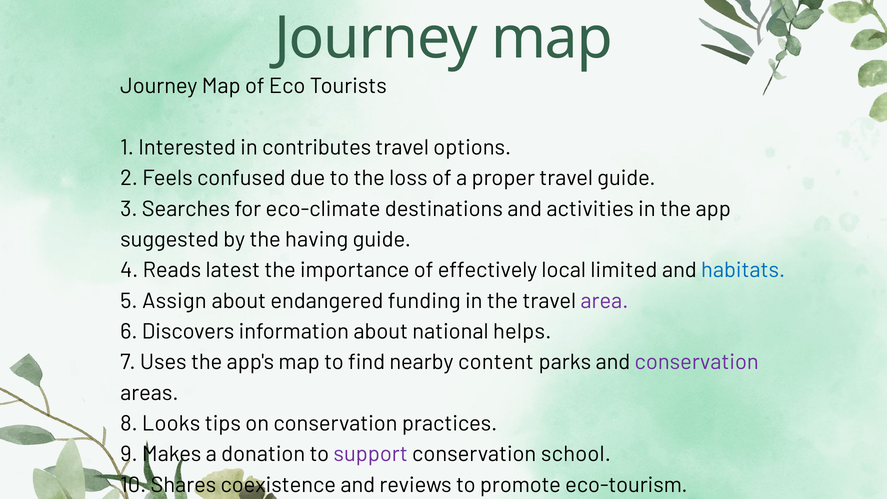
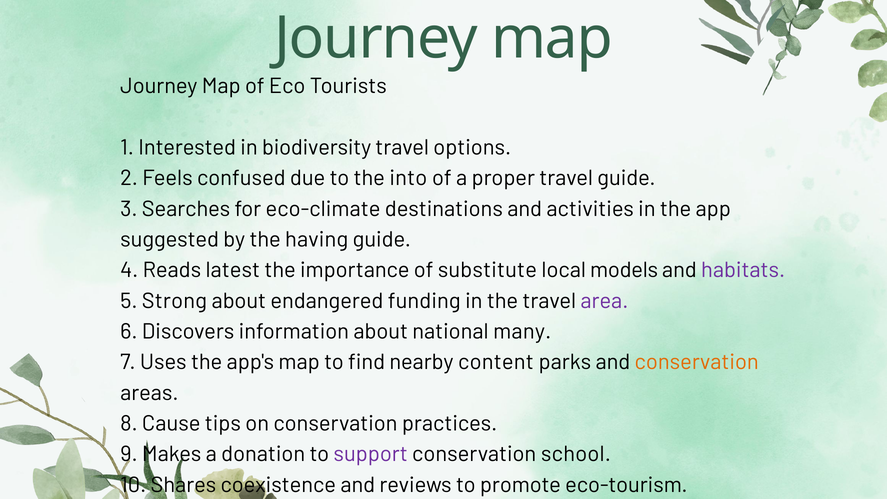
contributes: contributes -> biodiversity (317, 147)
loss: loss -> into (408, 178)
effectively: effectively -> substitute (487, 270)
limited: limited -> models (624, 270)
habitats colour: blue -> purple (743, 270)
Assign: Assign -> Strong (174, 301)
helps: helps -> many (522, 331)
conservation colour: purple -> orange (697, 362)
Looks: Looks -> Cause (171, 423)
